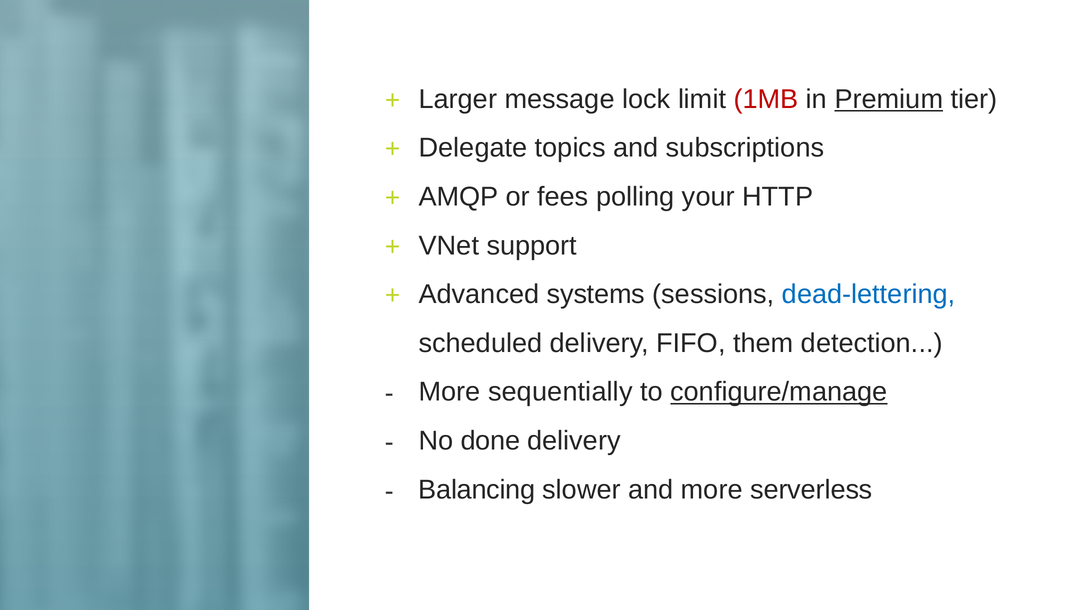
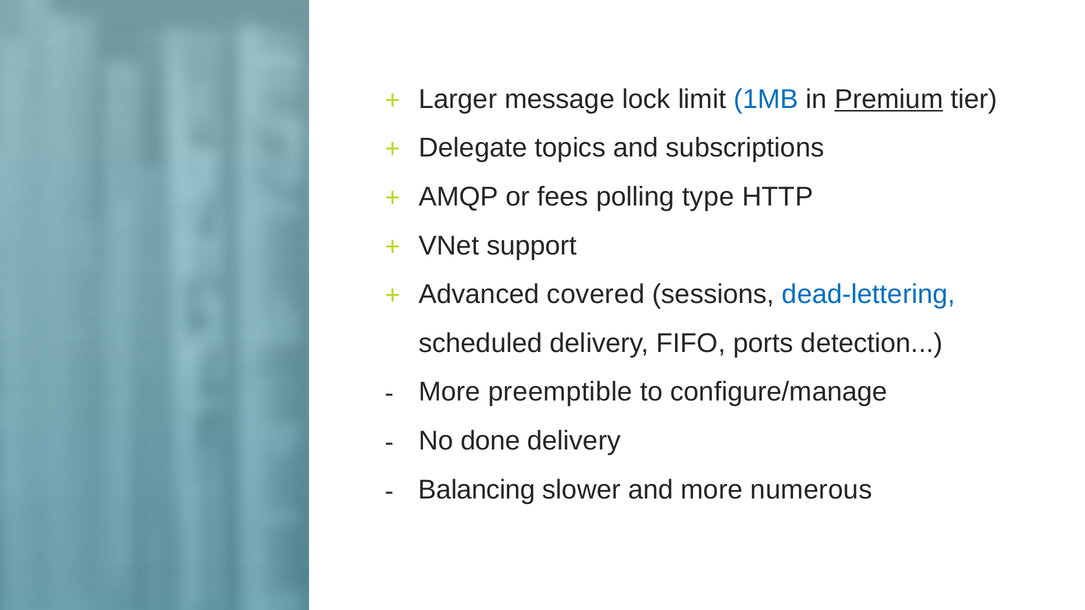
1MB colour: red -> blue (766, 99)
your: your -> type (708, 197)
systems: systems -> covered (596, 295)
them: them -> ports (763, 343)
sequentially: sequentially -> preemptible (560, 392)
configure/manage underline: present -> none (779, 392)
serverless: serverless -> numerous (811, 490)
